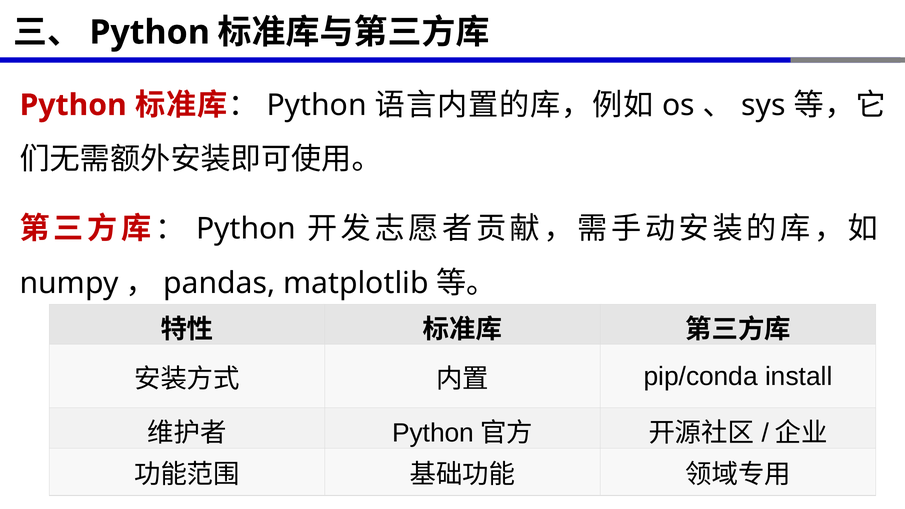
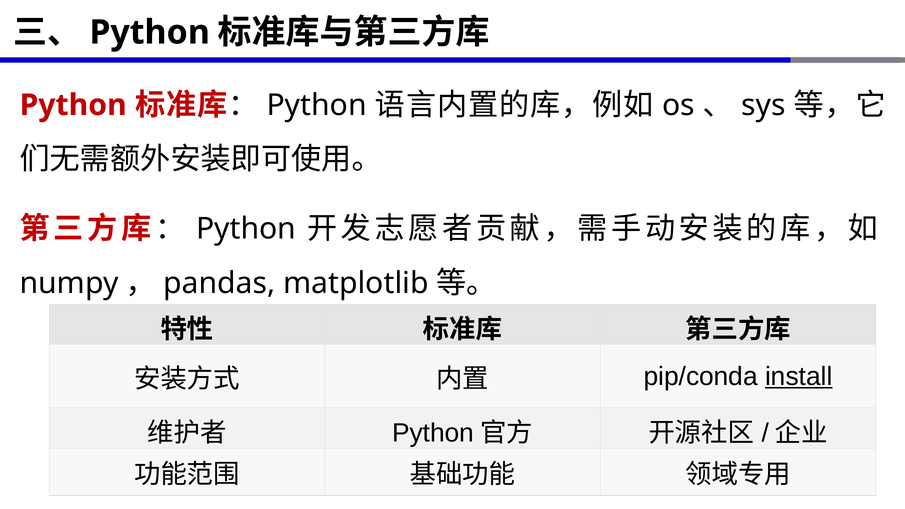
install underline: none -> present (799, 377)
